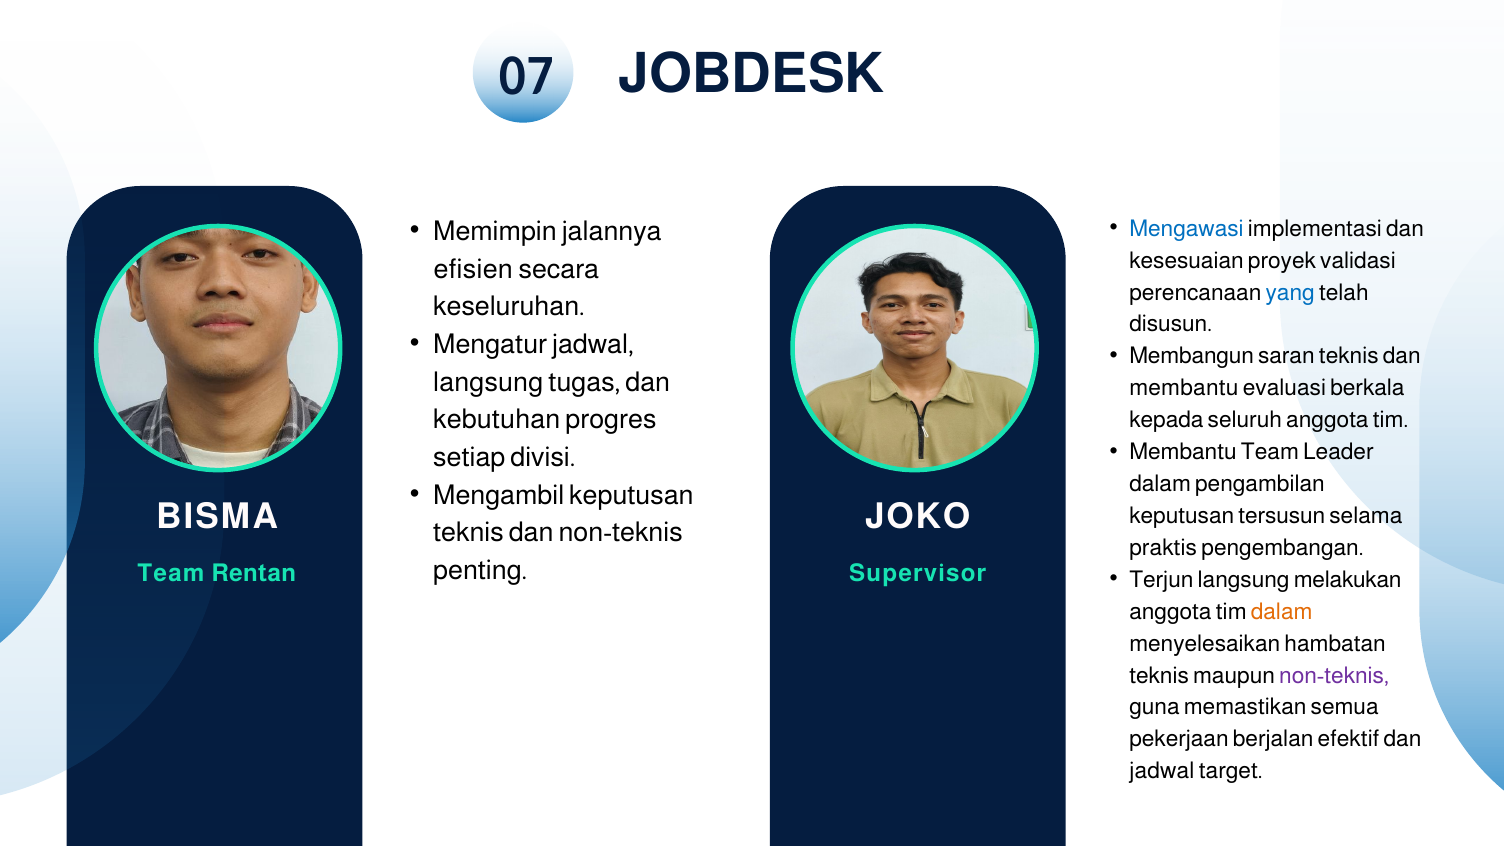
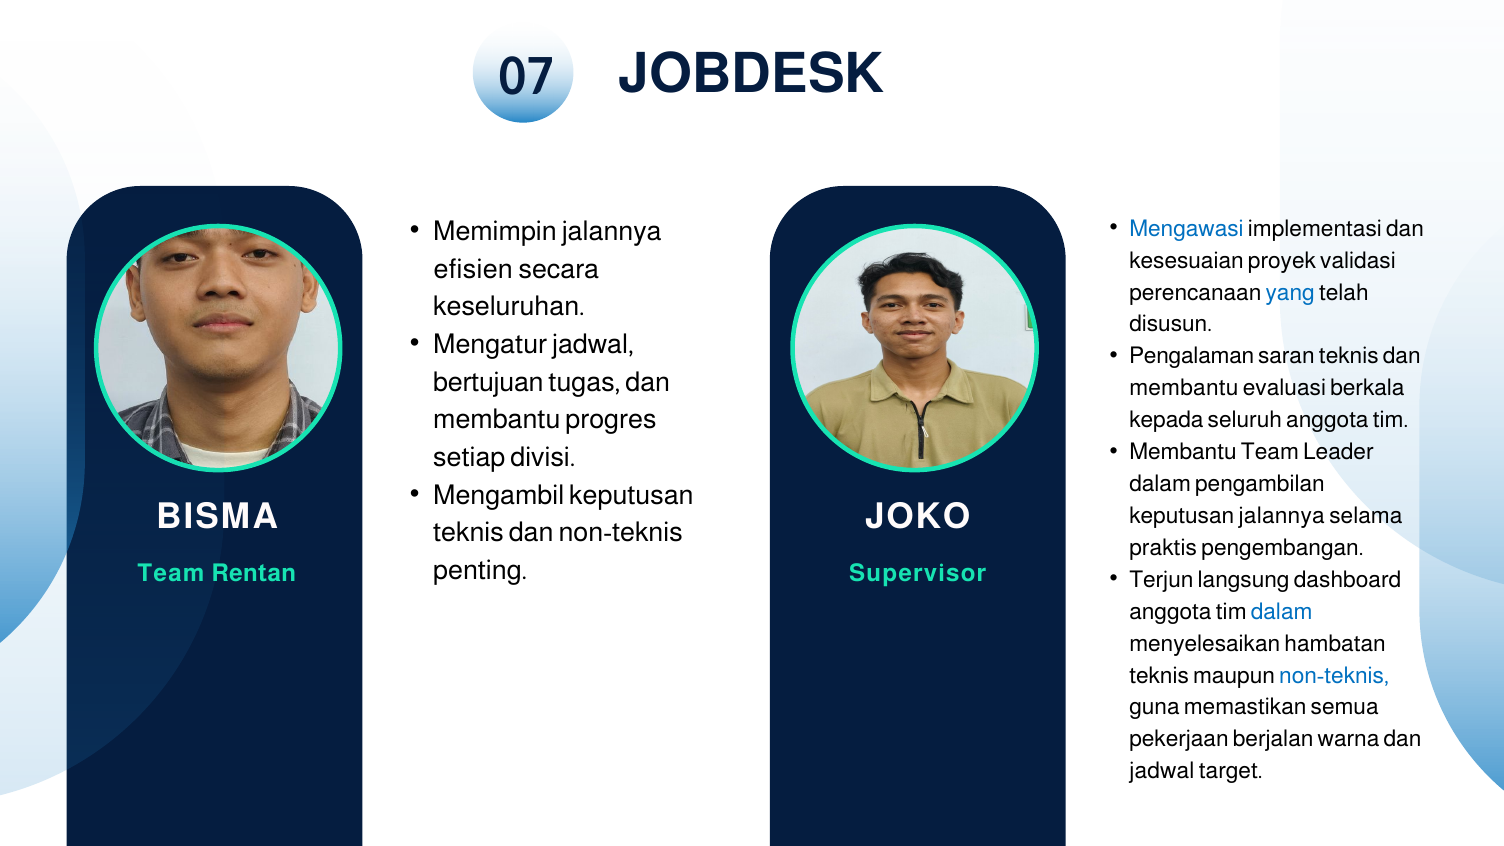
Membangun: Membangun -> Pengalaman (1192, 356)
langsung: langsung -> bertujuan (488, 382)
kebutuhan: kebutuhan -> membantu (497, 420)
keputusan tersusun: tersusun -> jalannya (1282, 516)
melakukan: melakukan -> dashboard (1348, 580)
dalam colour: orange -> blue (1282, 612)
non-teknis colour: purple -> blue (1334, 675)
efektif: efektif -> warna (1349, 739)
